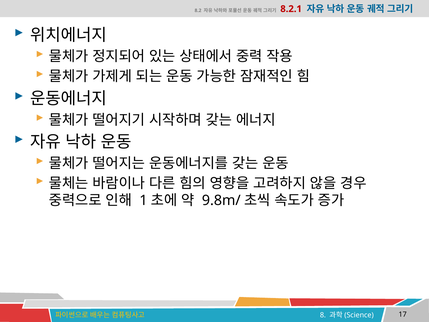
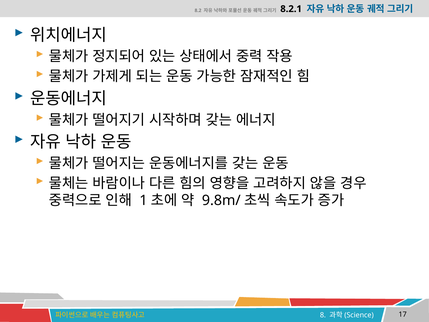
8.2.1 colour: red -> black (291, 9)
